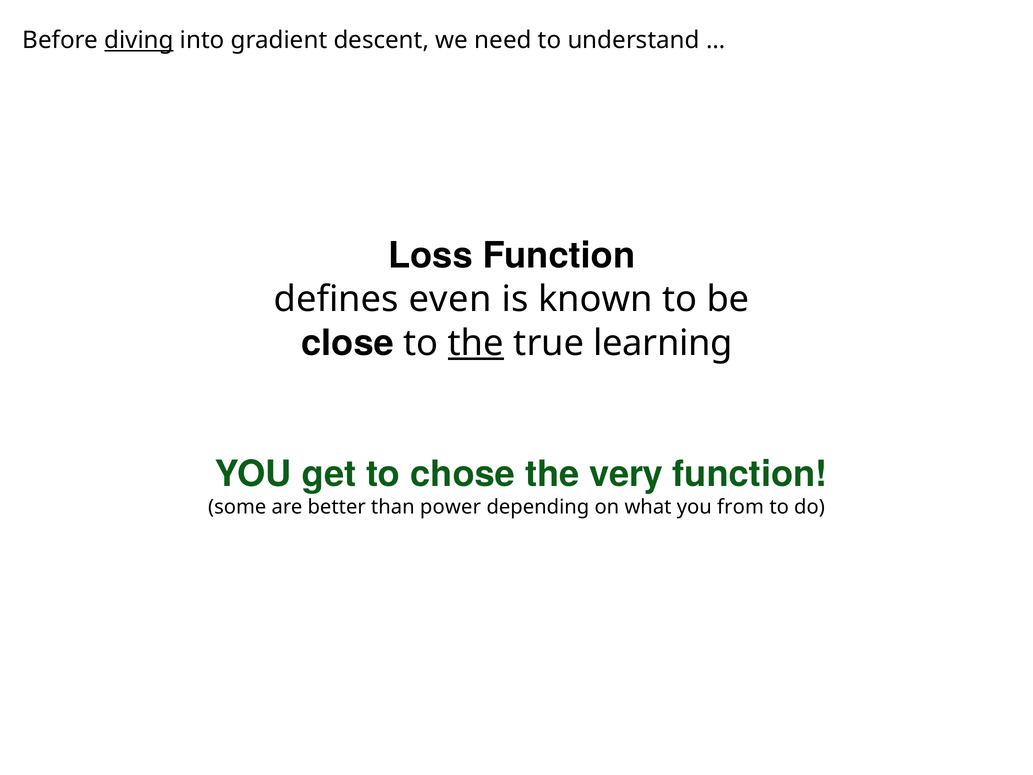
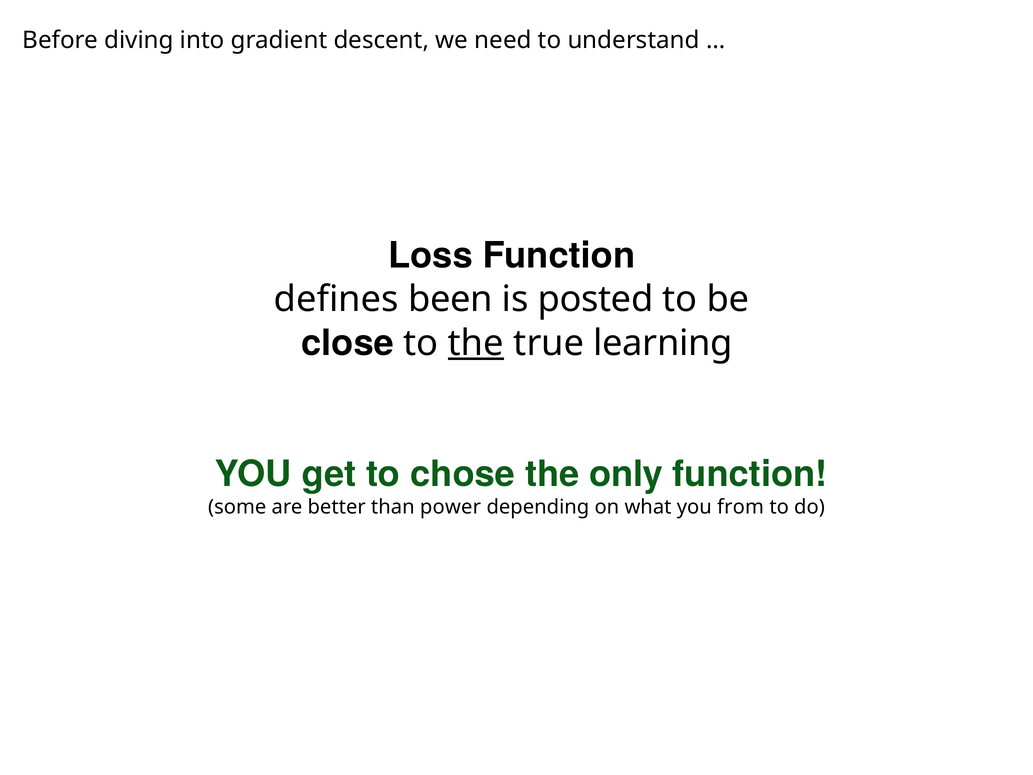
diving underline: present -> none (139, 40)
even: even -> been (450, 299)
known: known -> posted (596, 299)
very: very -> only (626, 474)
